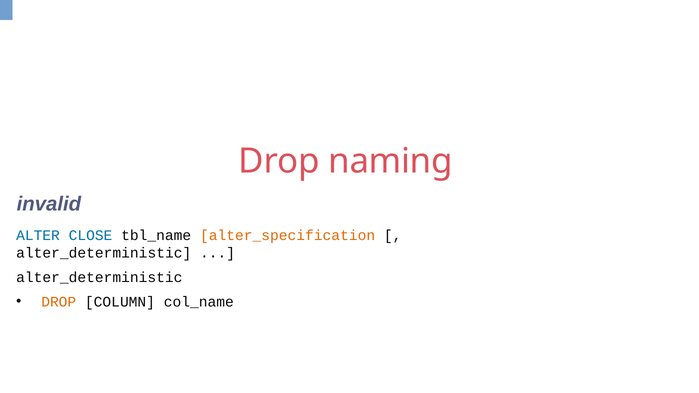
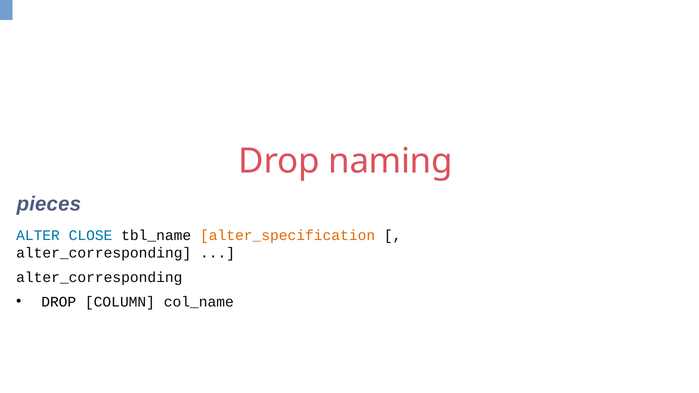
invalid: invalid -> pieces (49, 204)
alter_deterministic: alter_deterministic -> alter_corresponding (104, 253)
alter_deterministic: alter_deterministic -> alter_corresponding (99, 278)
DROP colour: orange -> black (59, 302)
